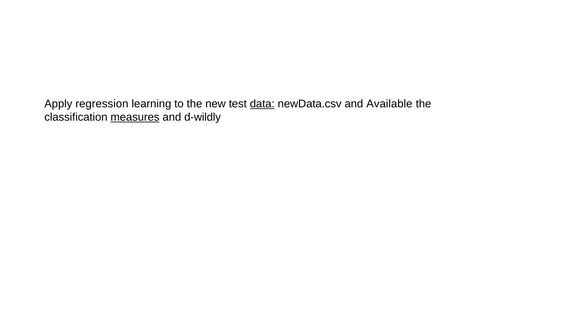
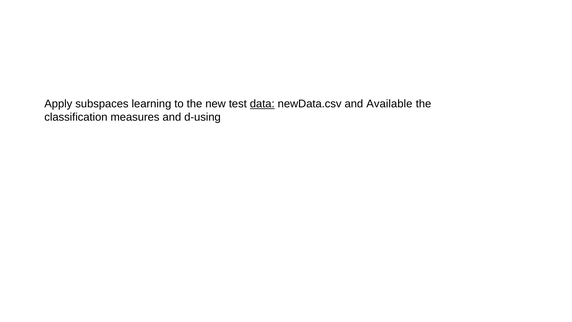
regression: regression -> subspaces (102, 104)
measures underline: present -> none (135, 117)
d-wildly: d-wildly -> d-using (203, 117)
